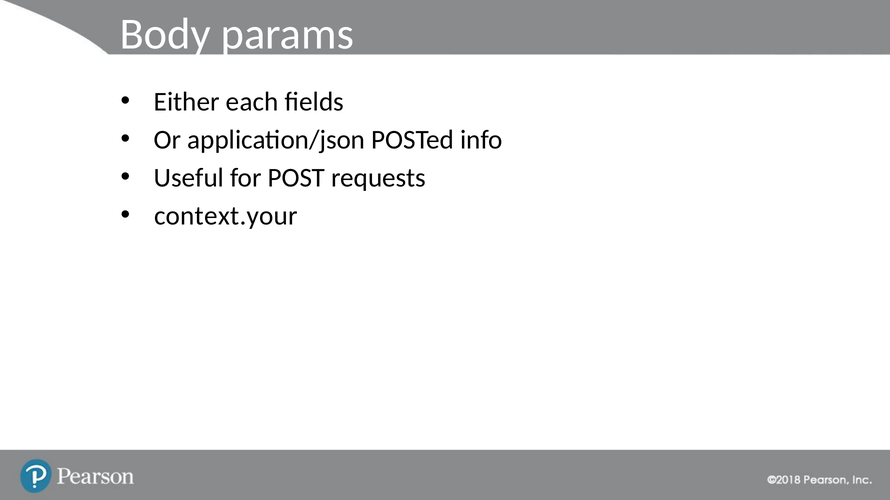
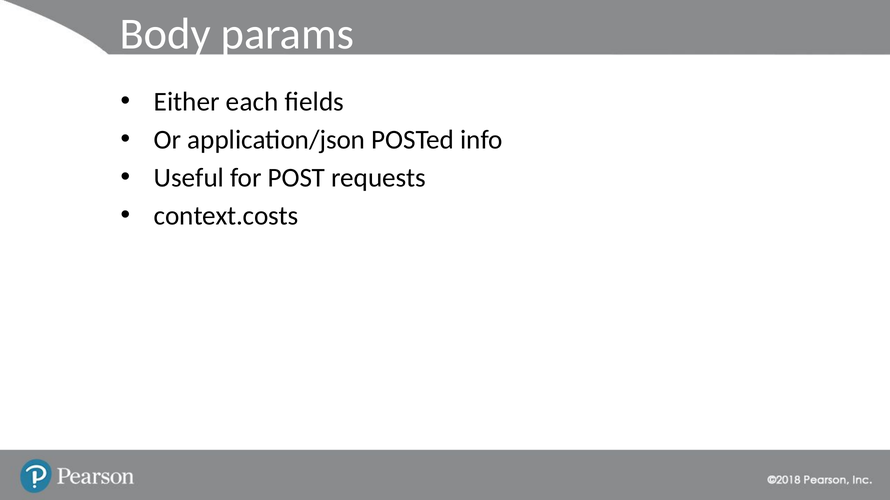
context.your: context.your -> context.costs (226, 216)
